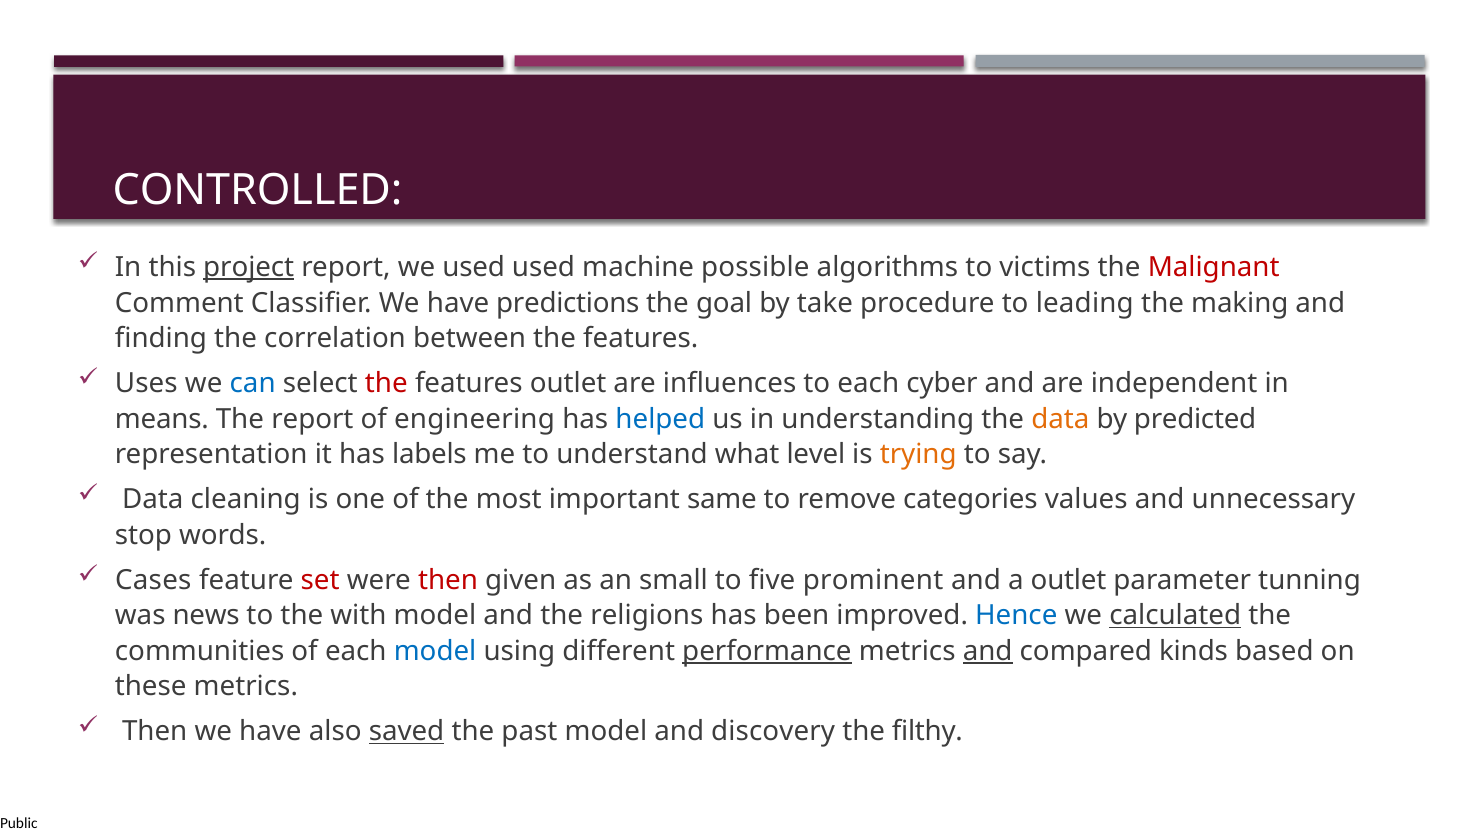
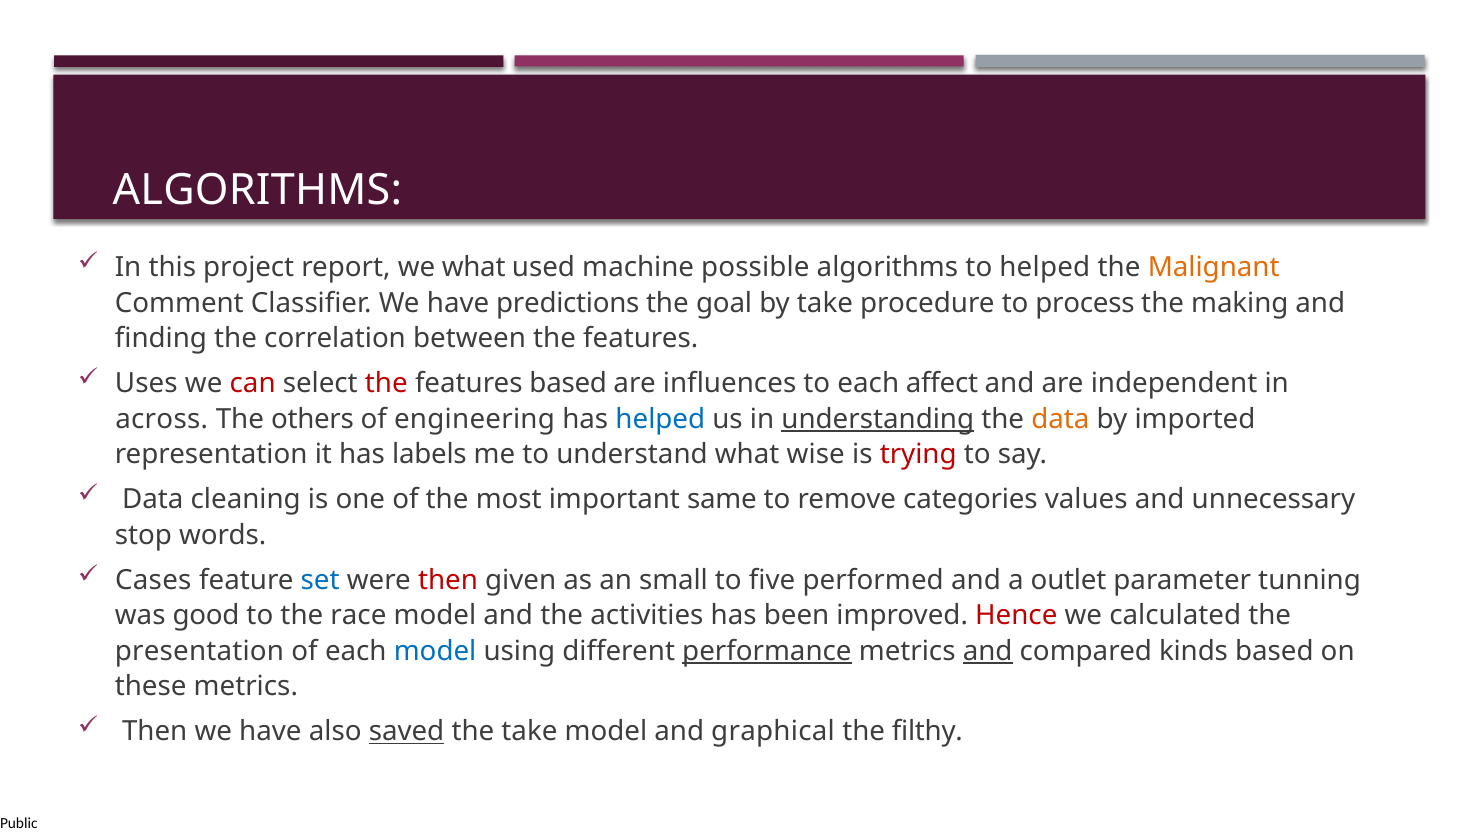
CONTROLLED: CONTROLLED -> ALGORITHMS (257, 190)
project underline: present -> none (249, 267)
we used: used -> what (474, 267)
to victims: victims -> helped (1045, 267)
Malignant colour: red -> orange (1214, 267)
leading: leading -> process (1085, 303)
can colour: blue -> red (253, 383)
features outlet: outlet -> based (568, 383)
cyber: cyber -> affect (942, 383)
means: means -> across (162, 419)
The report: report -> others (312, 419)
understanding underline: none -> present (878, 419)
predicted: predicted -> imported (1195, 419)
level: level -> wise (816, 455)
trying colour: orange -> red (918, 455)
set colour: red -> blue (320, 580)
prominent: prominent -> performed (873, 580)
news: news -> good (206, 616)
with: with -> race (358, 616)
religions: religions -> activities (647, 616)
Hence colour: blue -> red (1016, 616)
calculated underline: present -> none (1175, 616)
communities: communities -> presentation (200, 651)
the past: past -> take (529, 732)
discovery: discovery -> graphical (773, 732)
